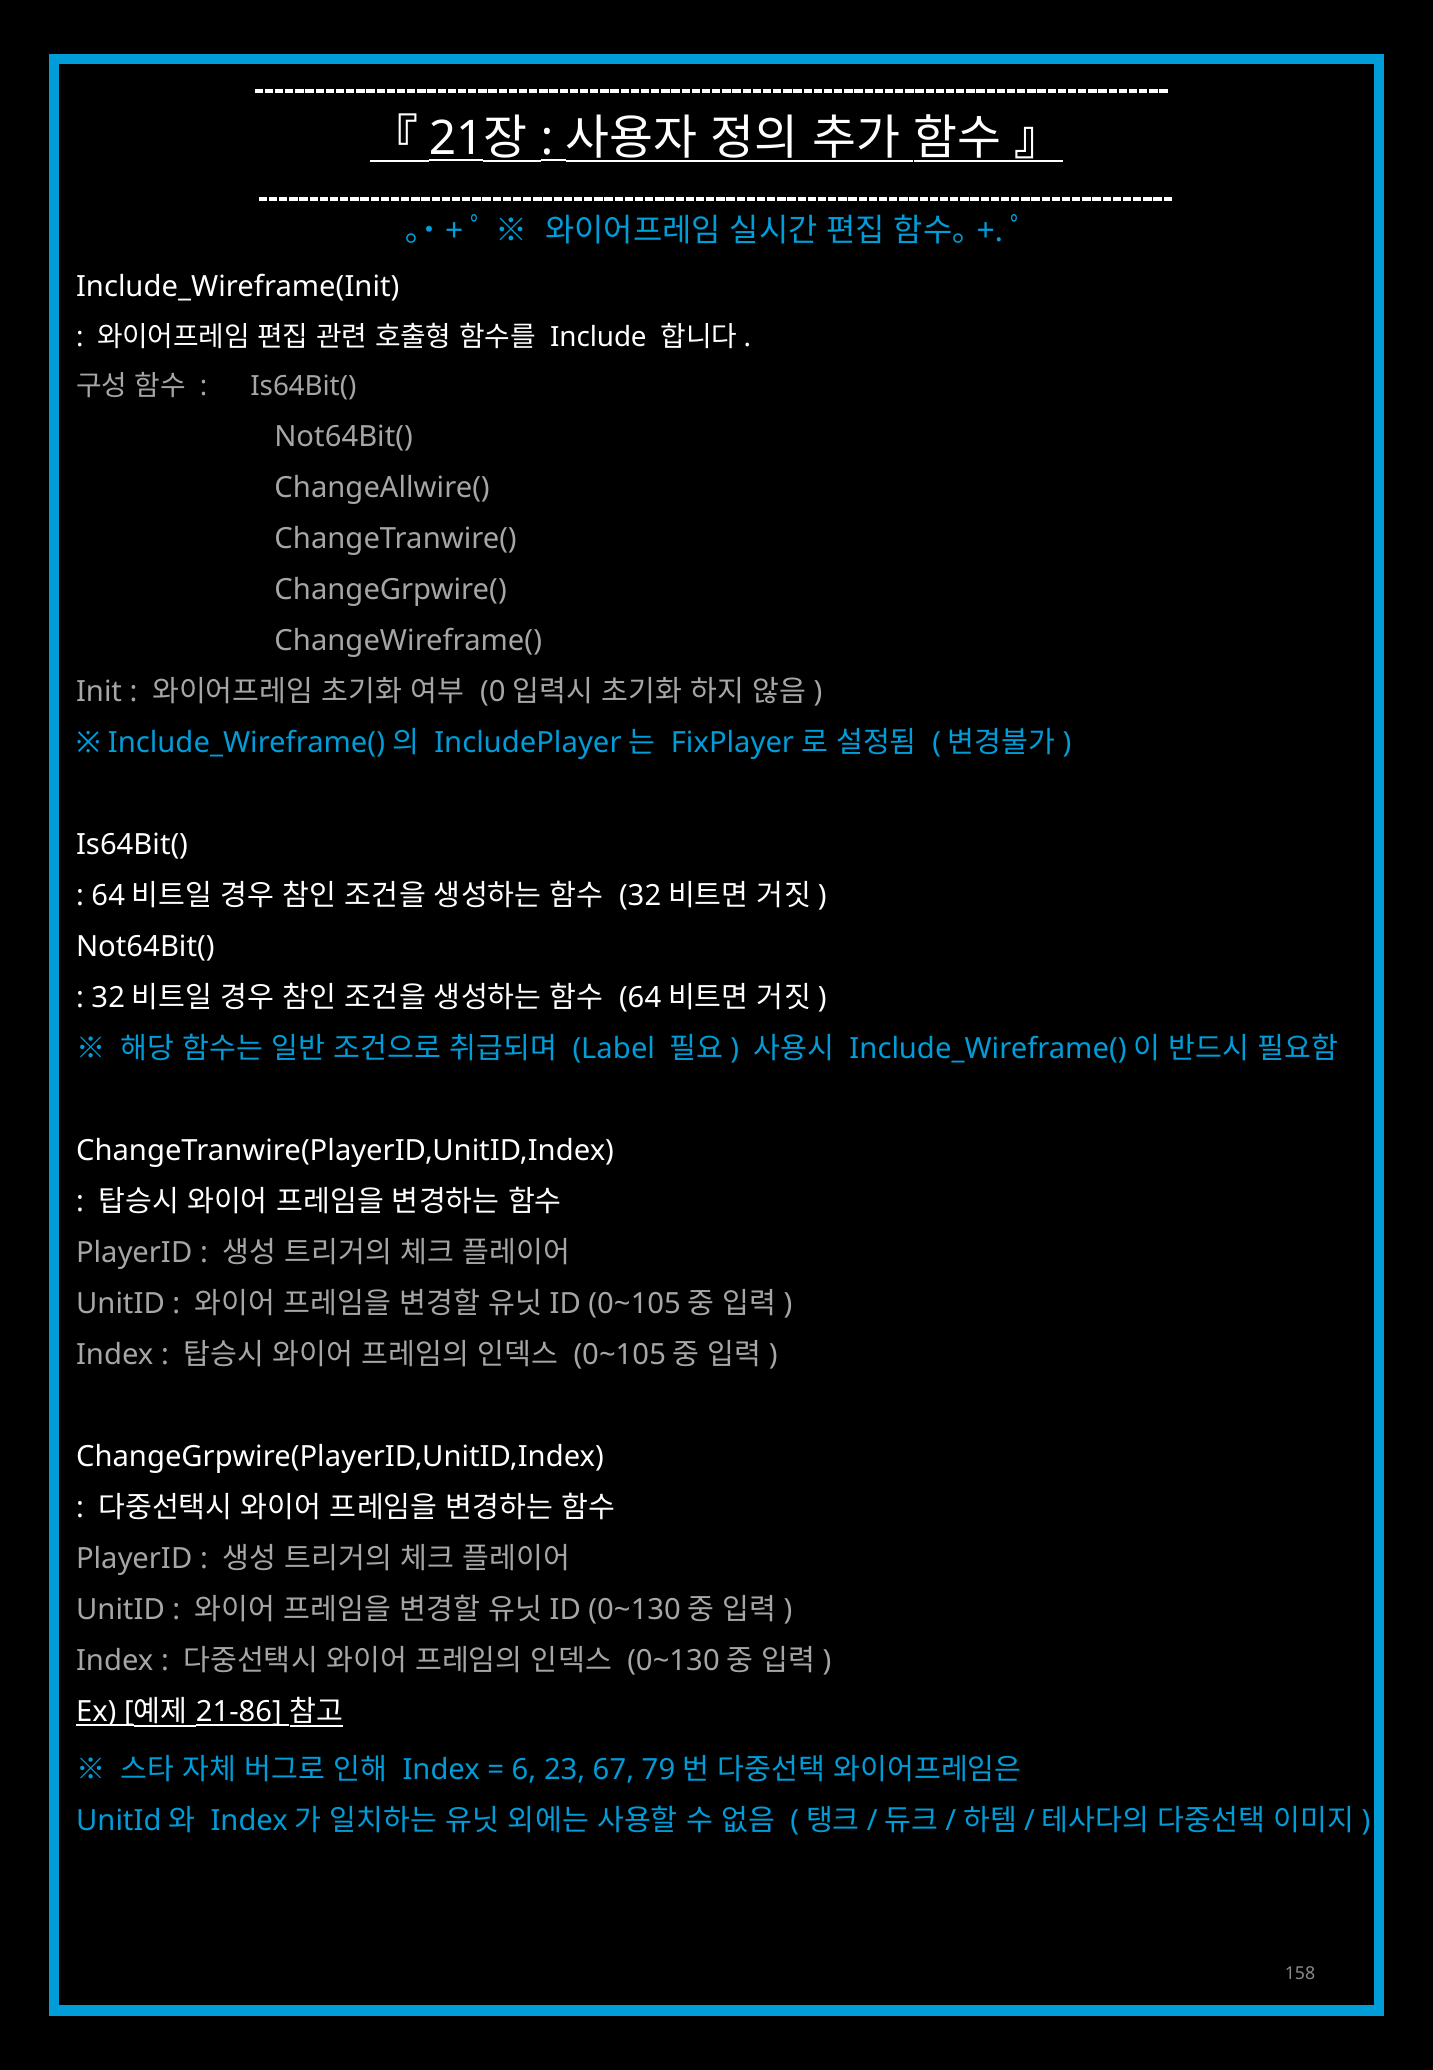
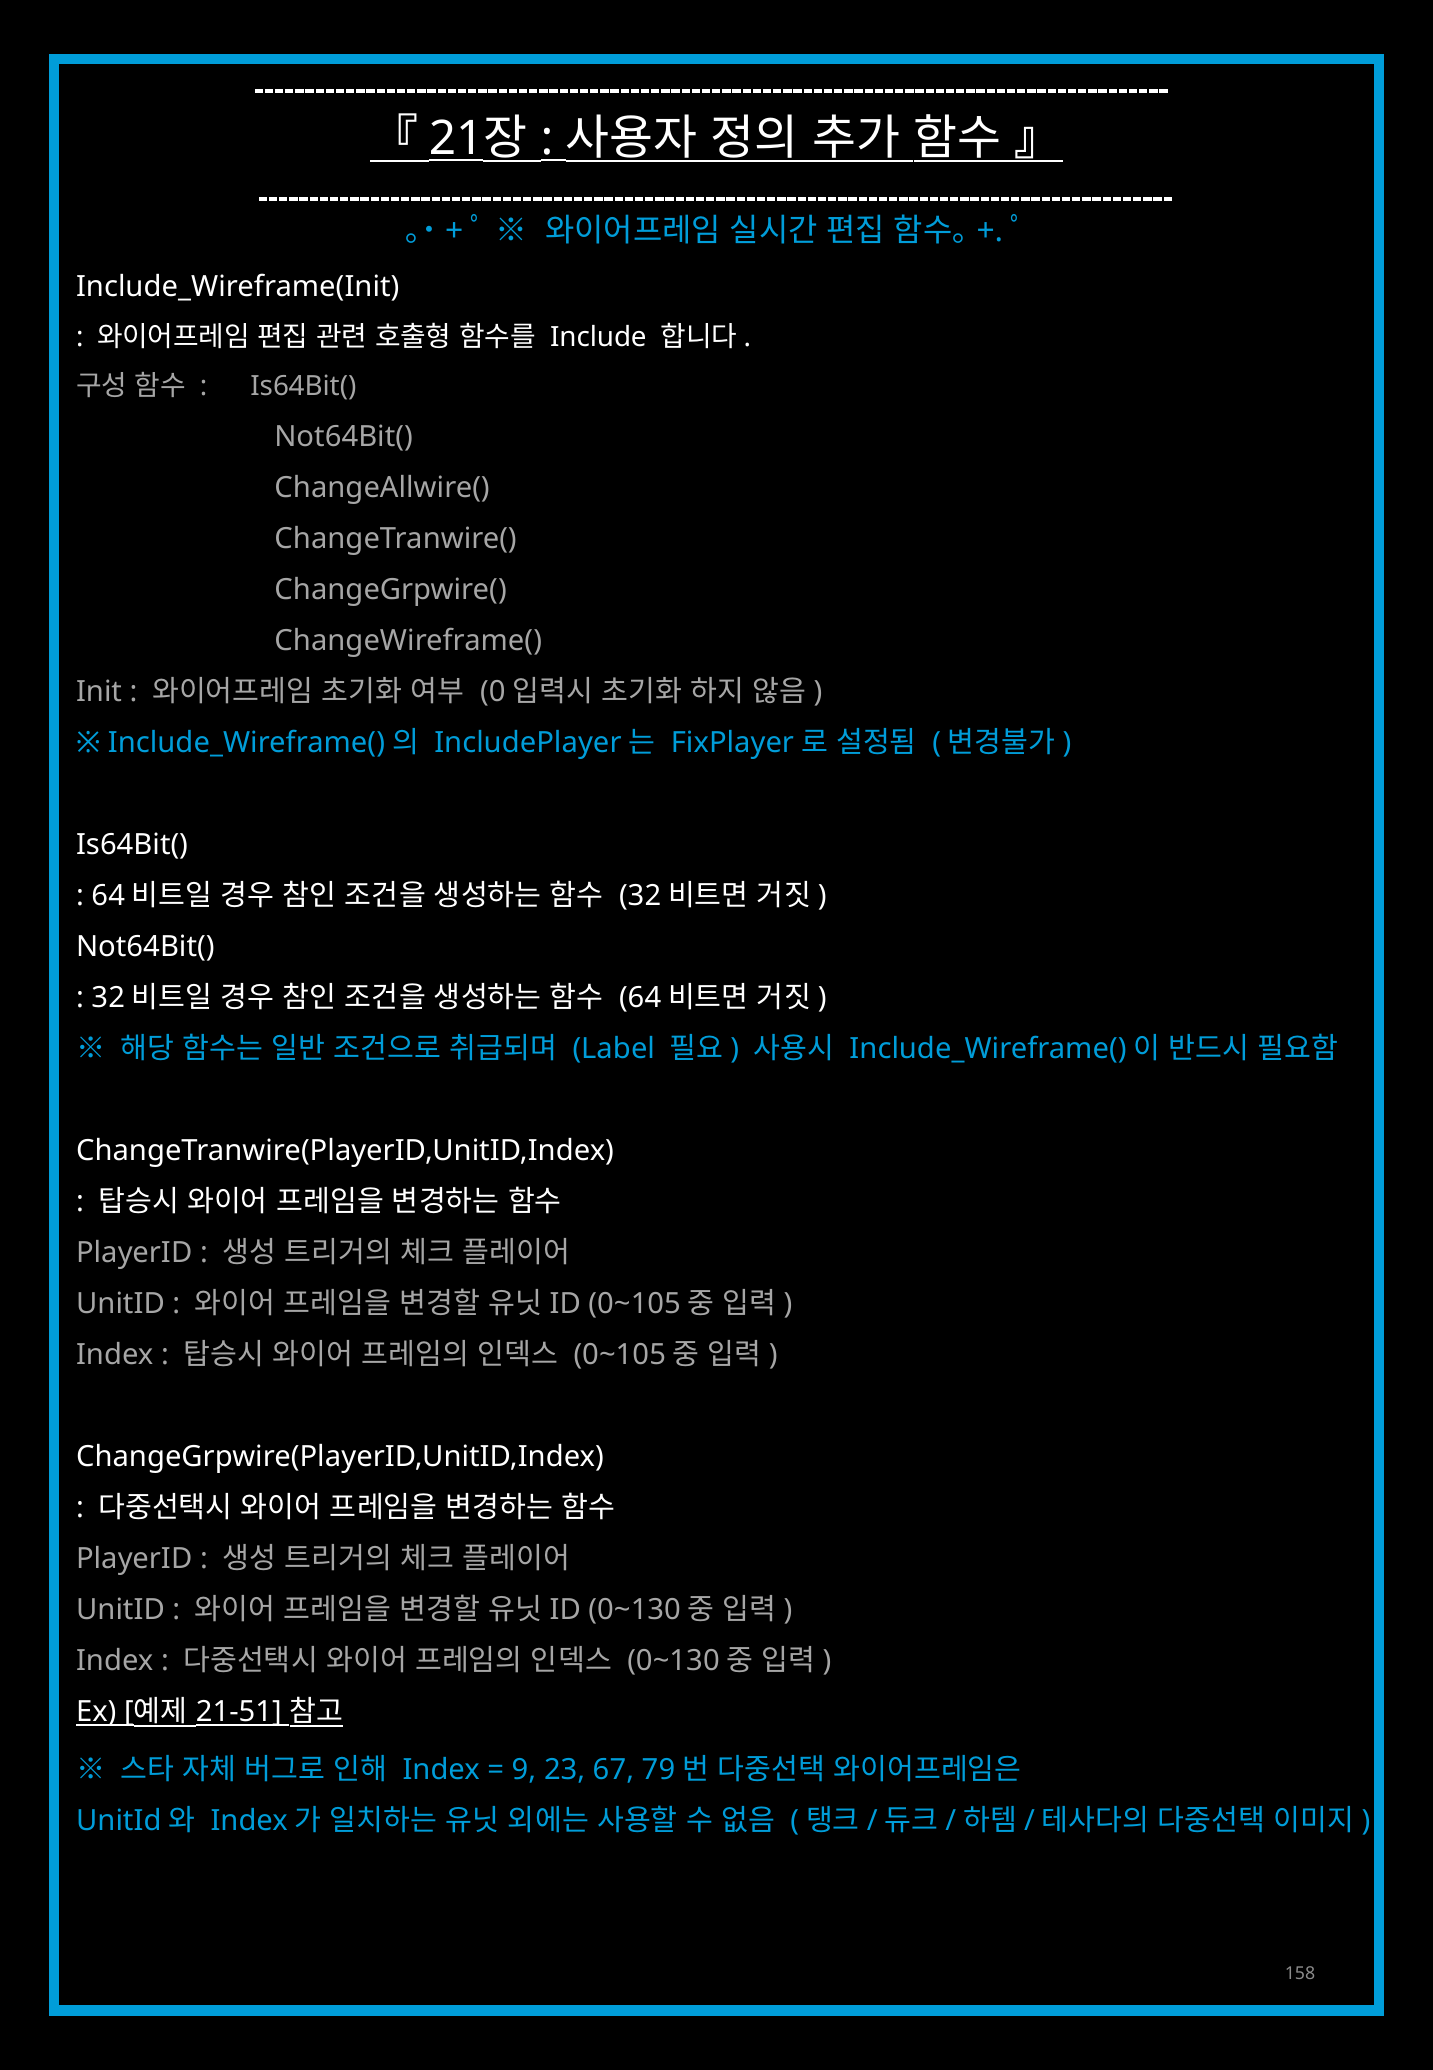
21-86: 21-86 -> 21-51 (239, 1712)
6: 6 -> 9 (524, 1770)
